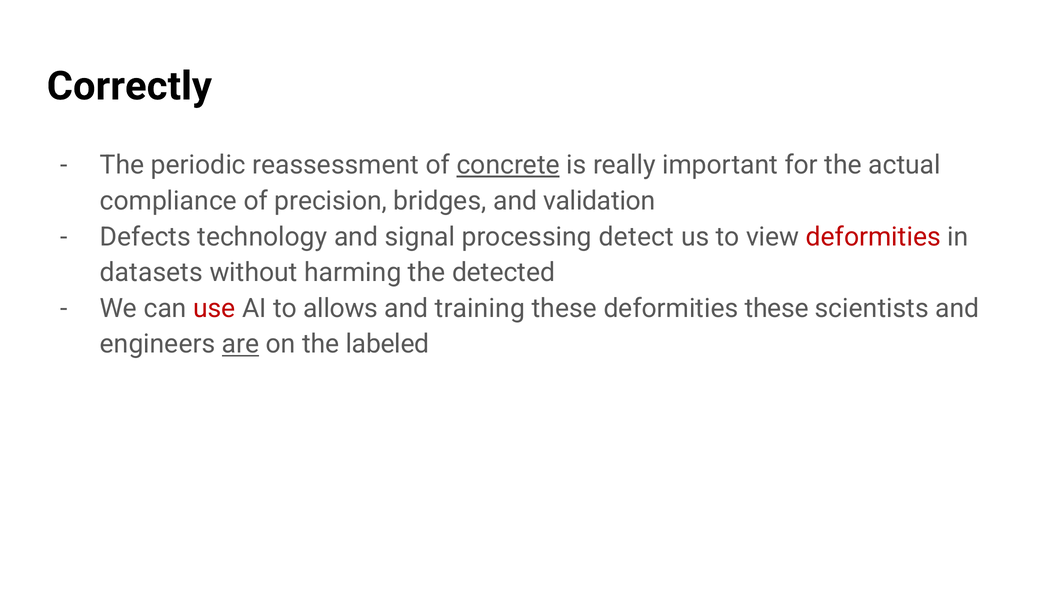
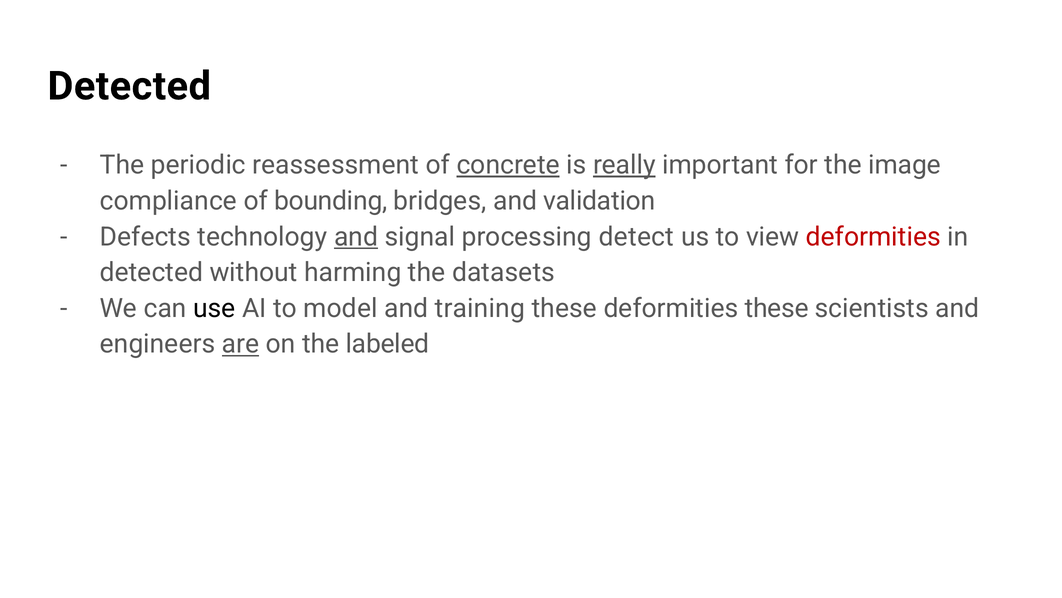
Correctly: Correctly -> Detected (129, 86)
really underline: none -> present (624, 165)
actual: actual -> image (905, 165)
precision: precision -> bounding (331, 201)
and underline: none -> present (356, 237)
datasets: datasets -> detected (151, 272)
detected: detected -> datasets (504, 272)
use colour: red -> black (214, 308)
allows: allows -> model (340, 308)
